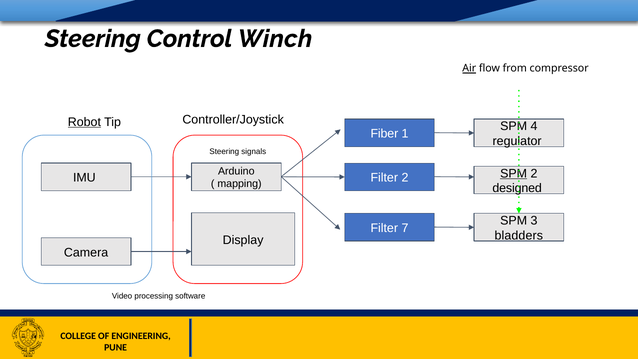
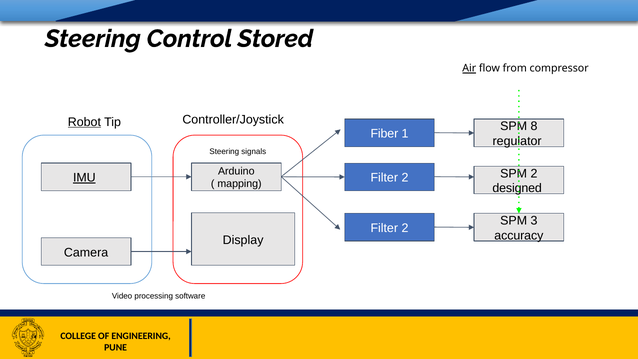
Winch: Winch -> Stored (275, 39)
4: 4 -> 8 (534, 126)
SPM underline: present -> none (514, 173)
IMU underline: none -> present (84, 178)
7: 7 -> 2 (405, 228)
bladders: bladders -> accuracy (519, 235)
